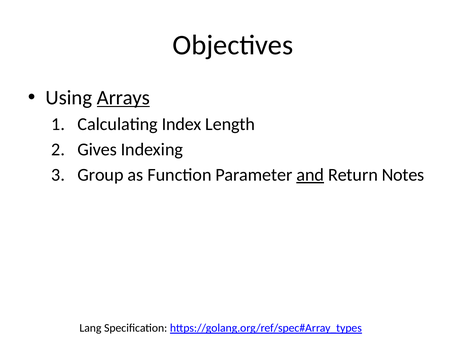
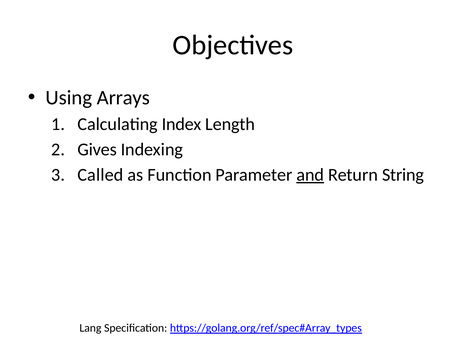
Arrays underline: present -> none (123, 98)
Group: Group -> Called (100, 175)
Notes: Notes -> String (403, 175)
